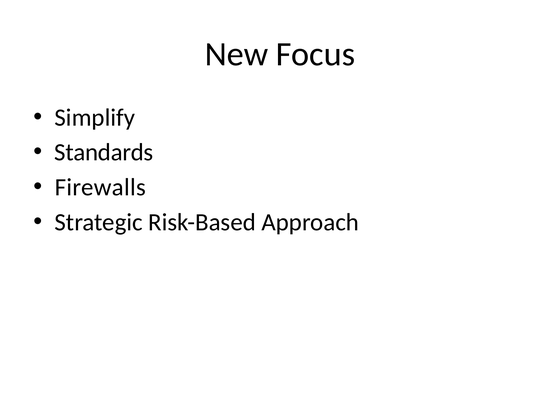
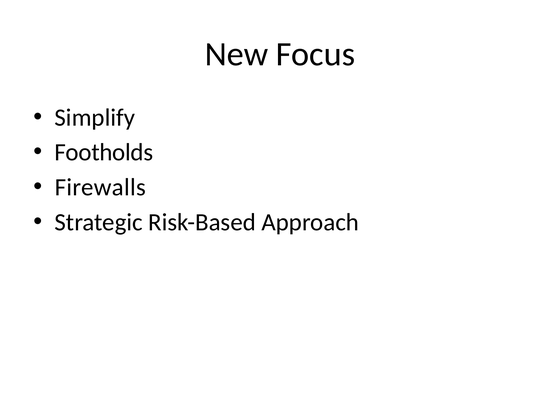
Standards: Standards -> Footholds (104, 152)
